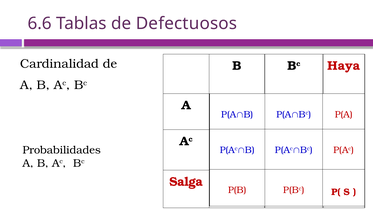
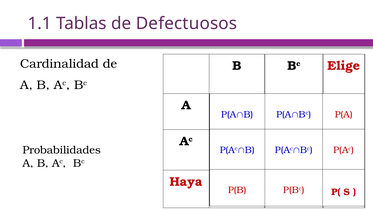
6.6: 6.6 -> 1.1 (40, 23)
Haya: Haya -> Elige (344, 66)
Salga: Salga -> Haya (186, 182)
